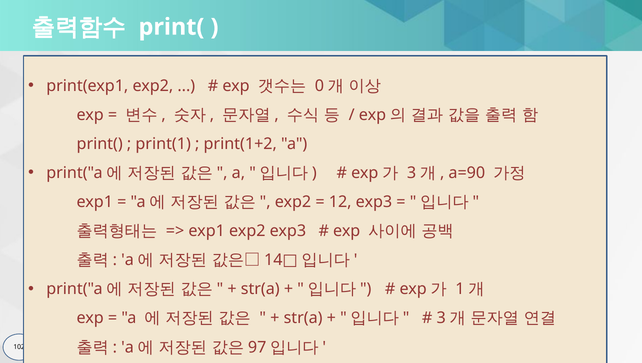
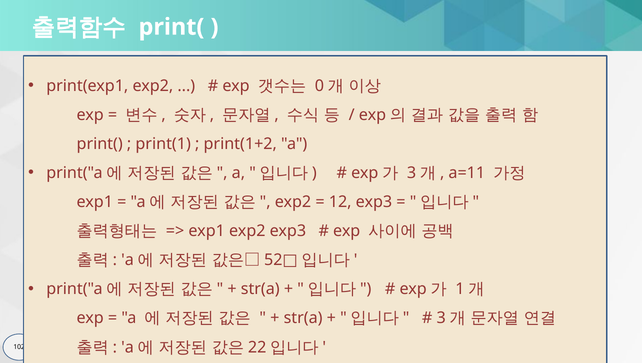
a=90: a=90 -> a=11 (467, 173)
14: 14 -> 52 (273, 260)
97: 97 -> 22 (257, 347)
